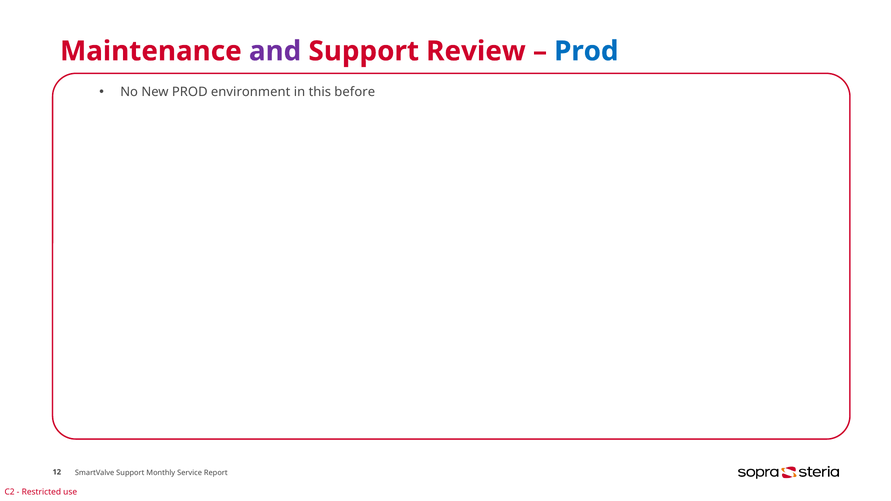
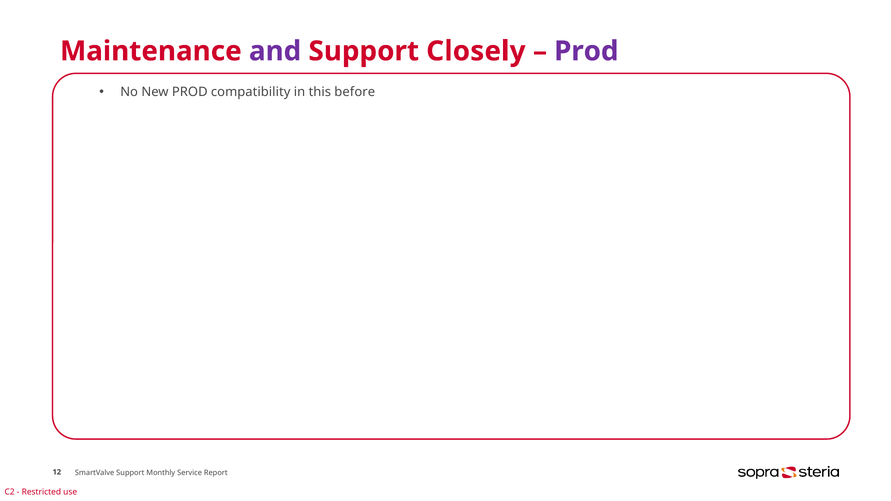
Review: Review -> Closely (476, 51)
Prod colour: blue -> purple (586, 51)
environment: environment -> compatibility (251, 92)
